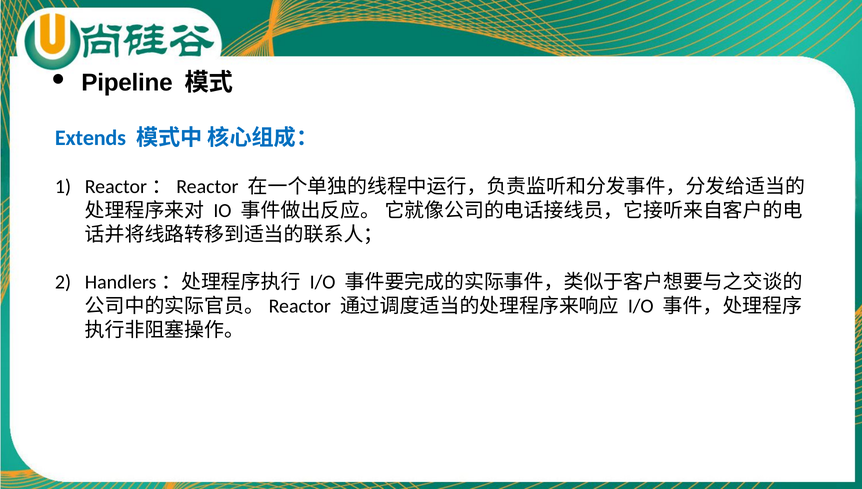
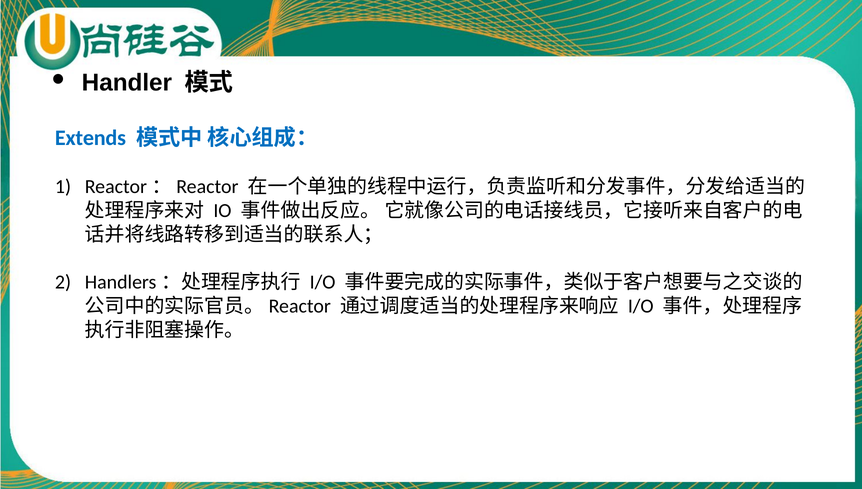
Pipeline: Pipeline -> Handler (127, 83)
